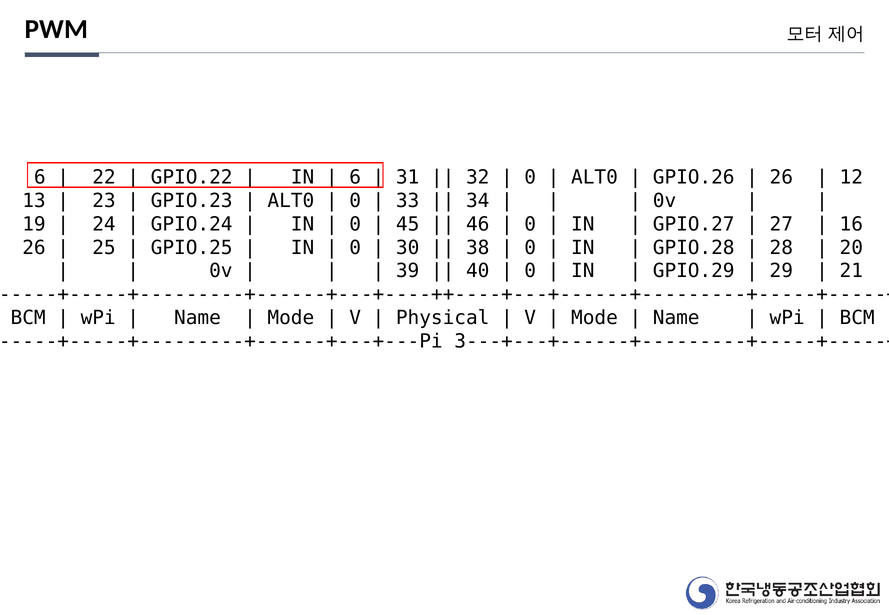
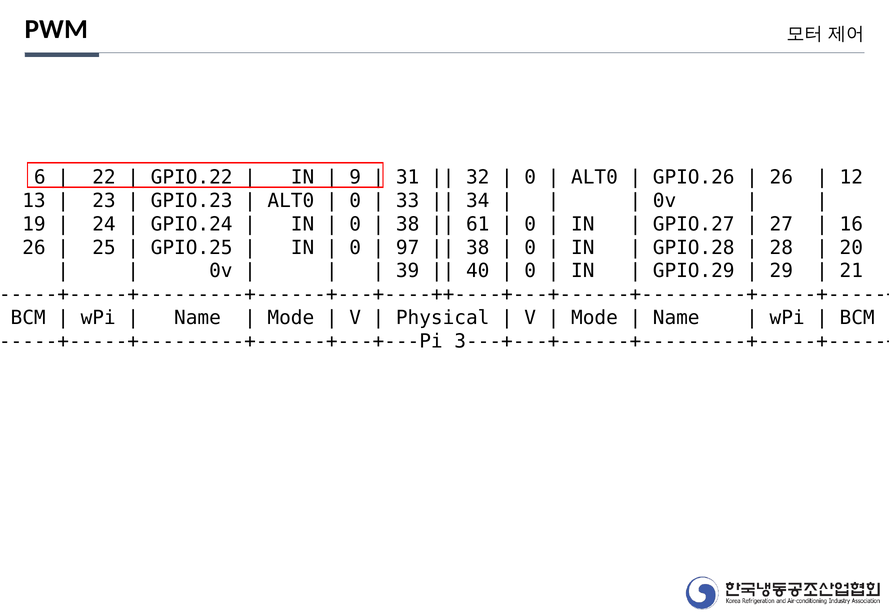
6: 6 -> 9 (355, 178)
45: 45 -> 38 (408, 224)
46: 46 -> 61 (478, 224)
30: 30 -> 97 (408, 248)
